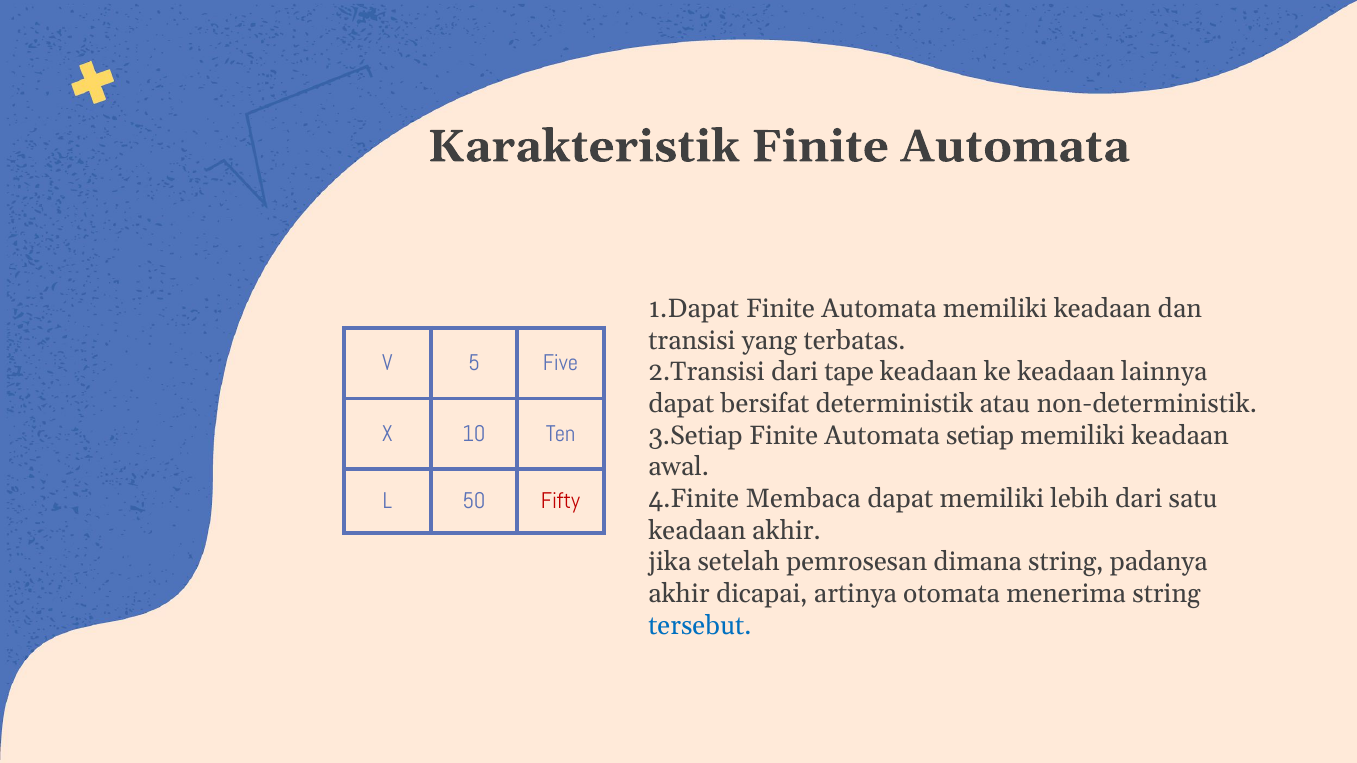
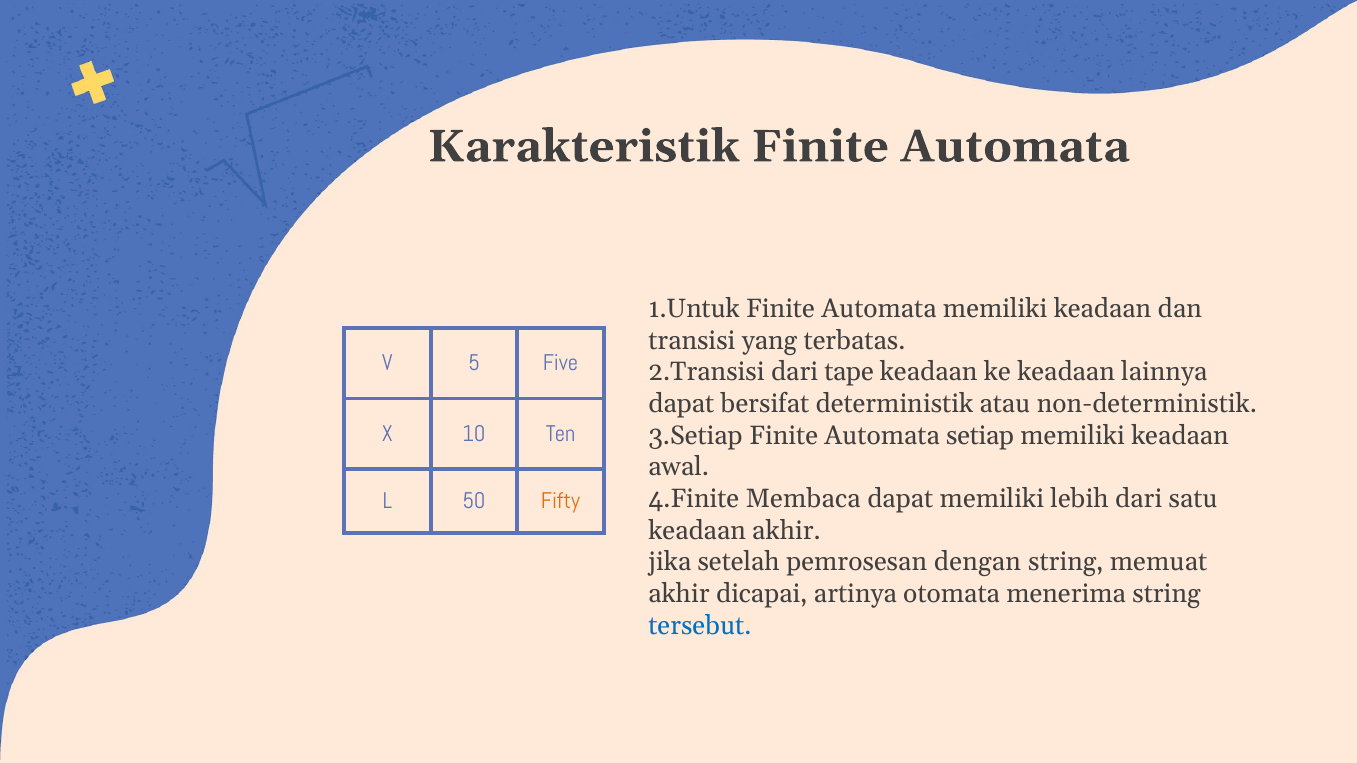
1.Dapat: 1.Dapat -> 1.Untuk (694, 309)
Fifty colour: red -> orange (561, 502)
dimana: dimana -> dengan (977, 562)
padanya: padanya -> memuat (1159, 562)
